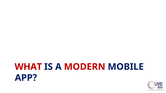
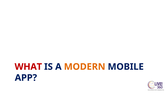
MODERN colour: red -> orange (85, 67)
